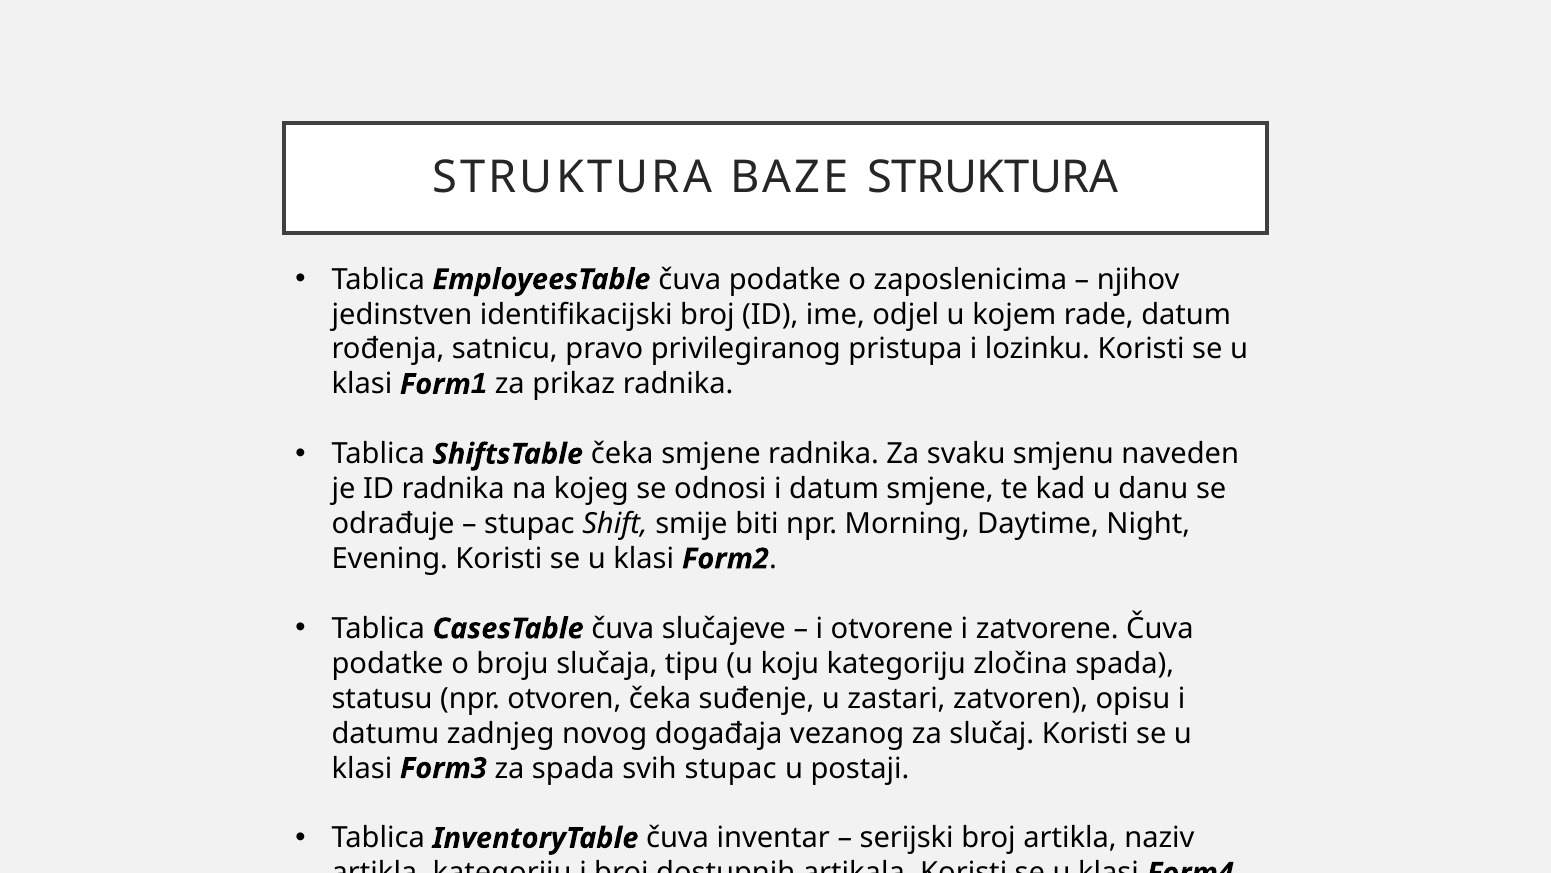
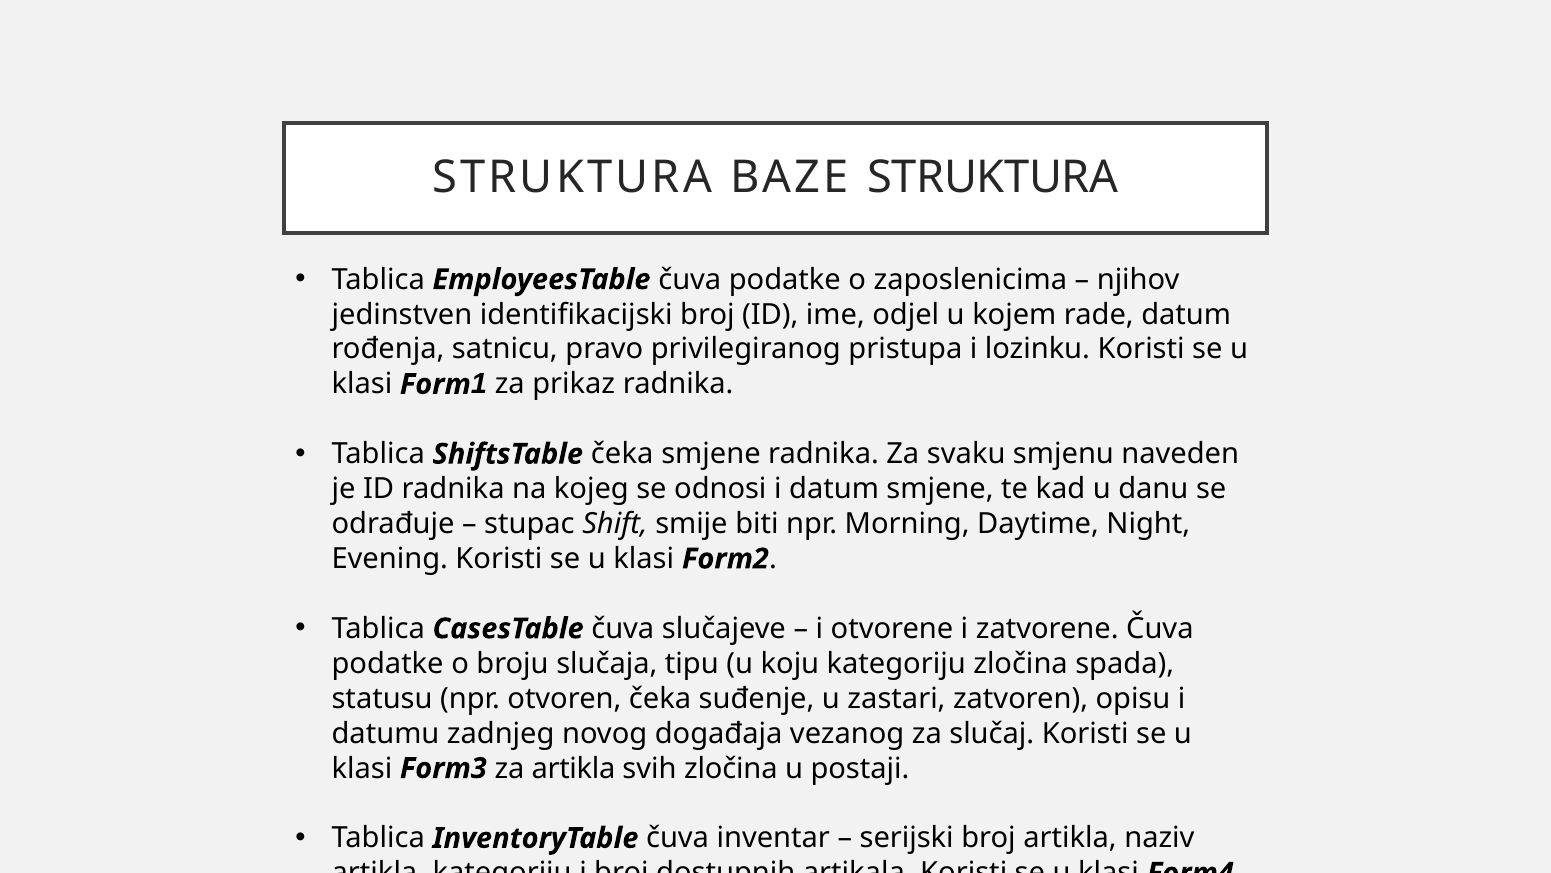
za spada: spada -> artikla (574, 768)
svih stupac: stupac -> zločina (731, 768)
